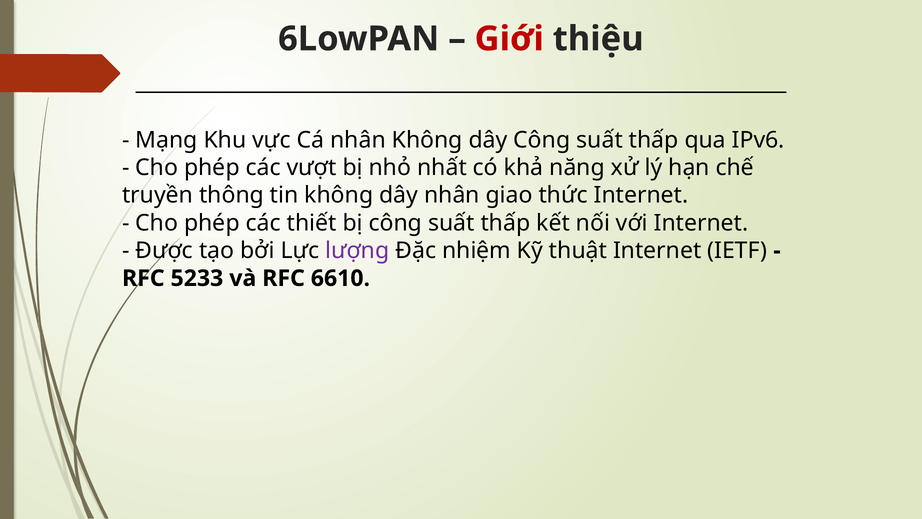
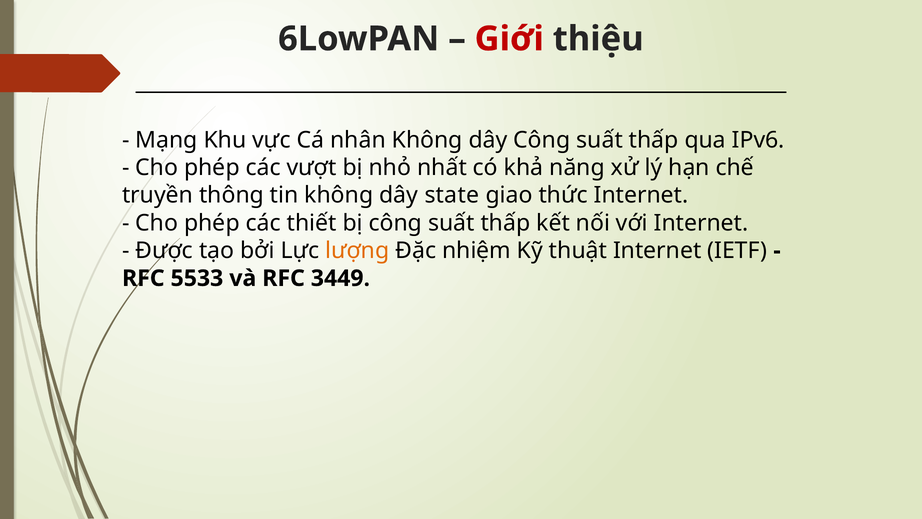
dây nhân: nhân -> state (452, 195)
lượng colour: purple -> orange (357, 250)
5233: 5233 -> 5533 (197, 278)
6610: 6610 -> 3449 (340, 278)
